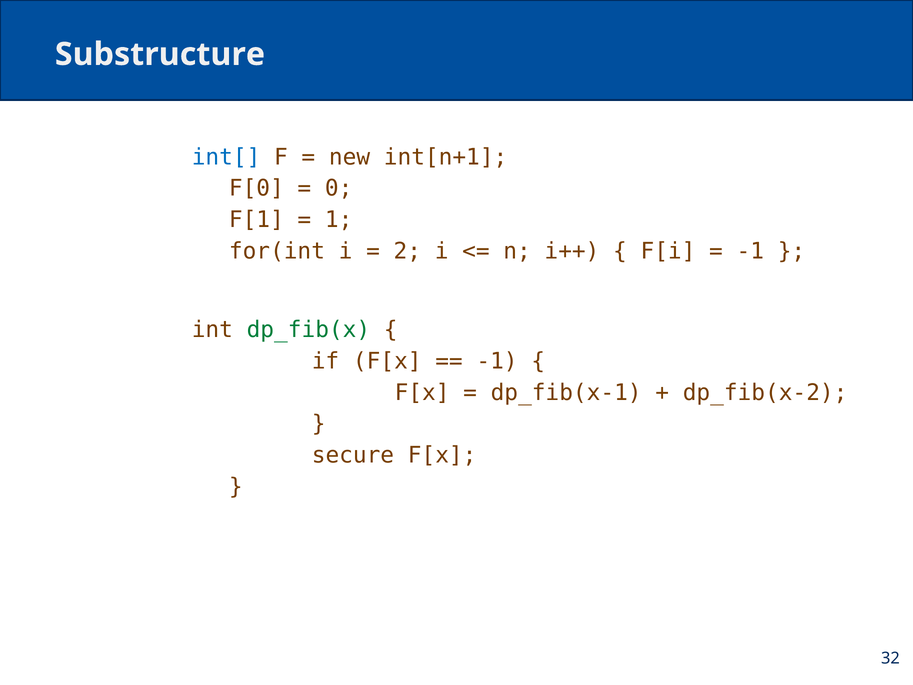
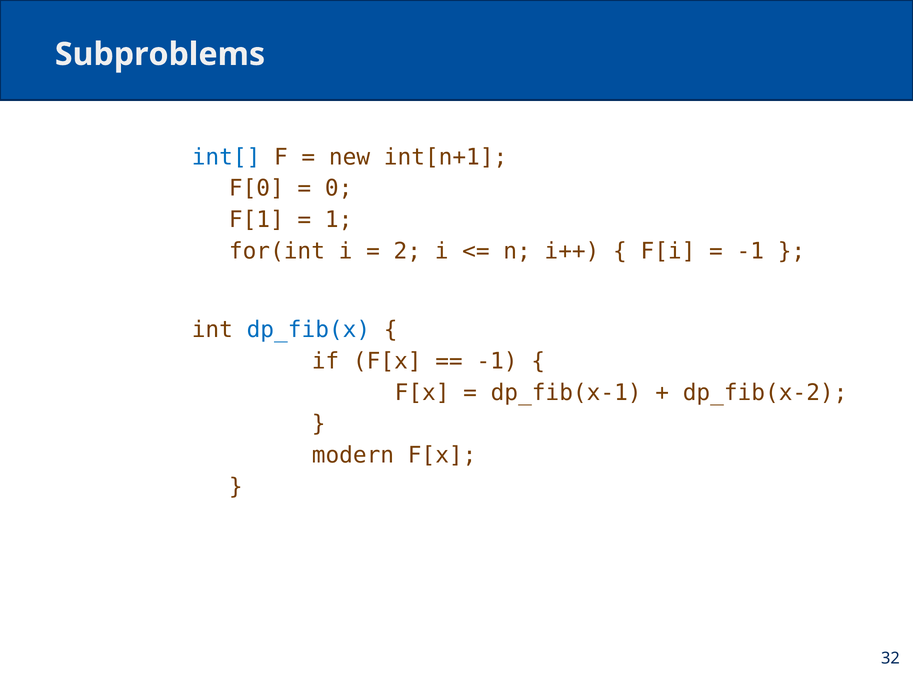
Substructure: Substructure -> Subproblems (160, 54)
dp_fib(x colour: green -> blue (308, 330)
secure: secure -> modern (353, 456)
